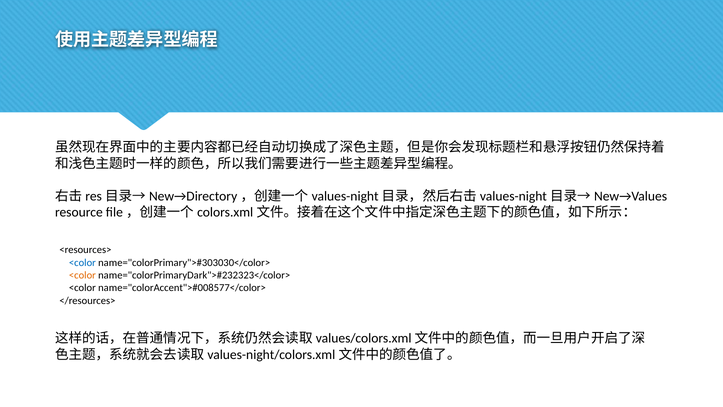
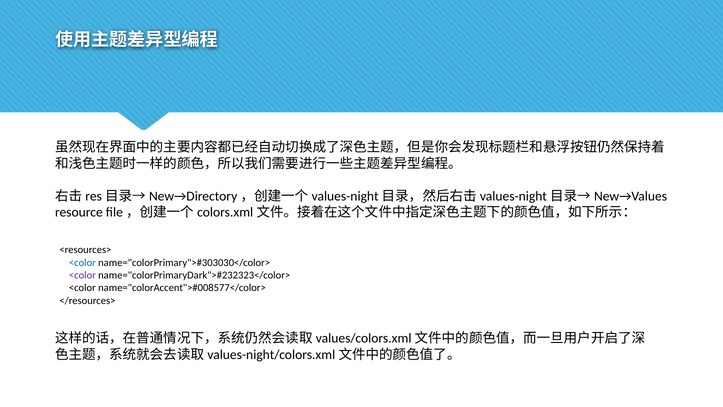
<color colour: orange -> purple (82, 275)
